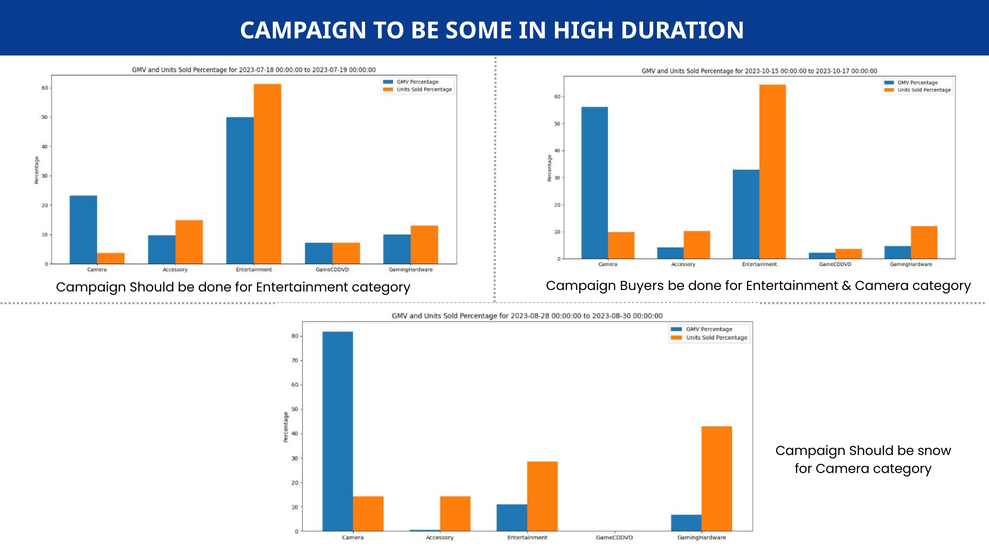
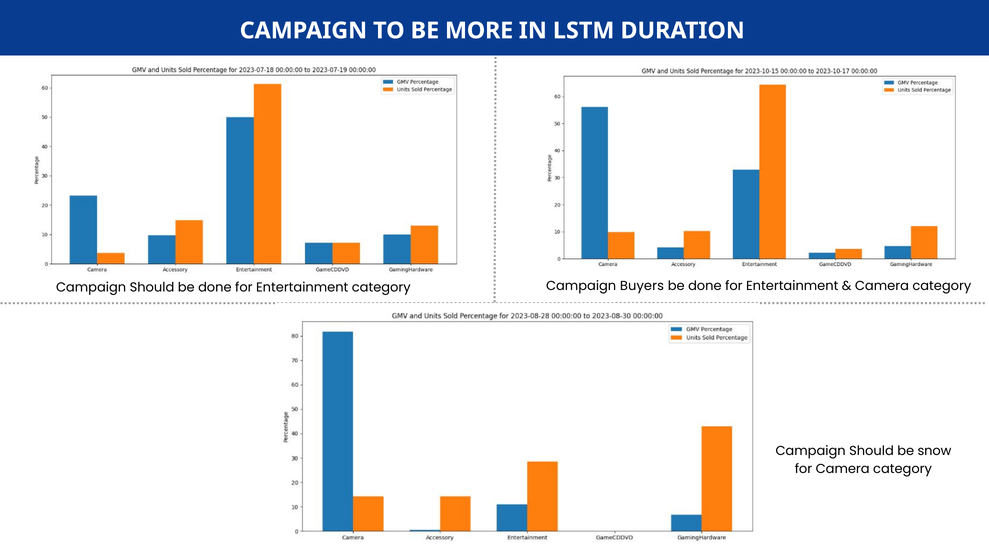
SOME: SOME -> MORE (479, 31)
HIGH: HIGH -> LSTM (584, 31)
